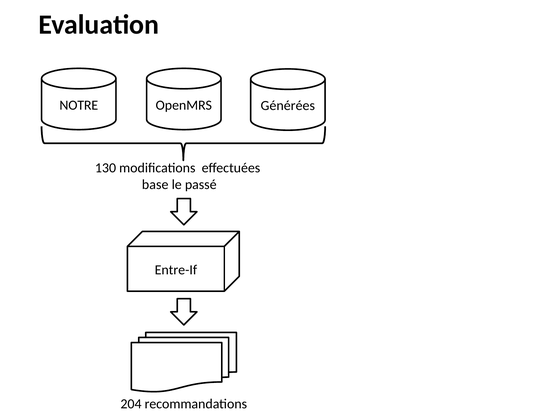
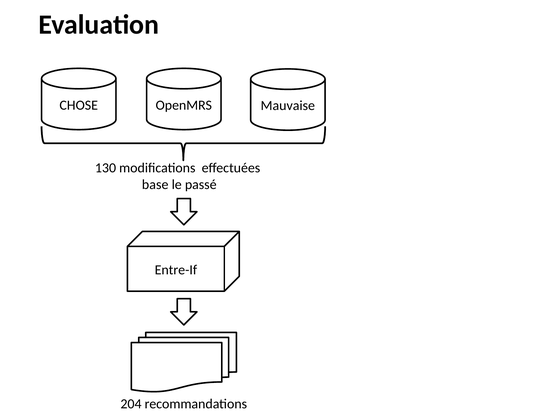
NOTRE: NOTRE -> CHOSE (79, 105)
Générées: Générées -> Mauvaise (288, 106)
